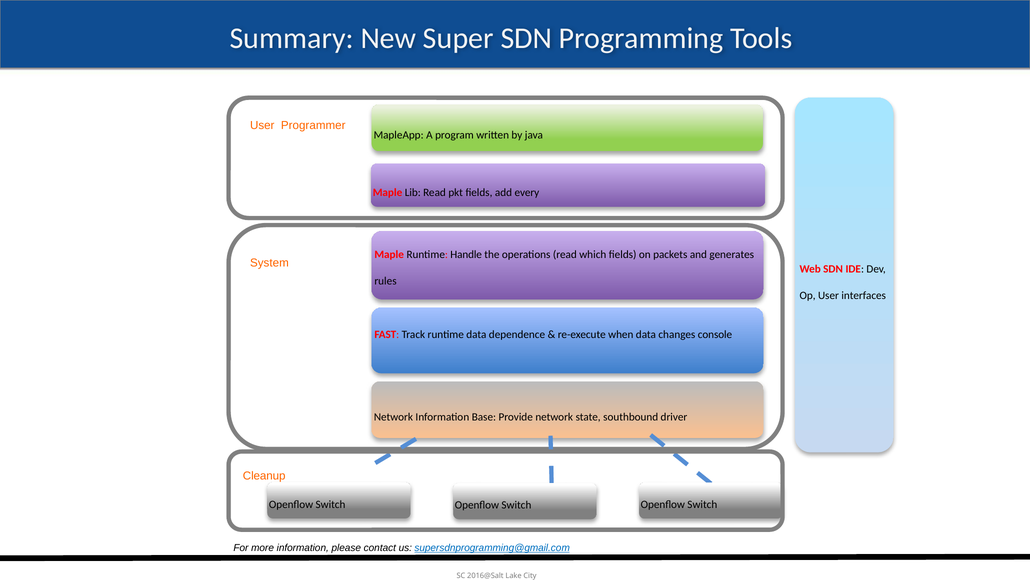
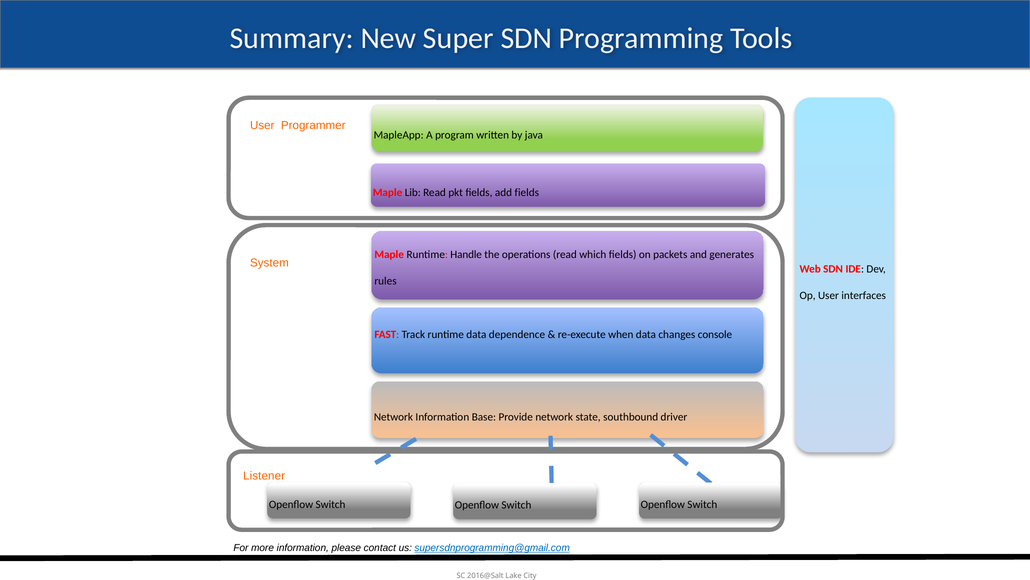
add every: every -> fields (527, 192)
Cleanup: Cleanup -> Listener (264, 475)
